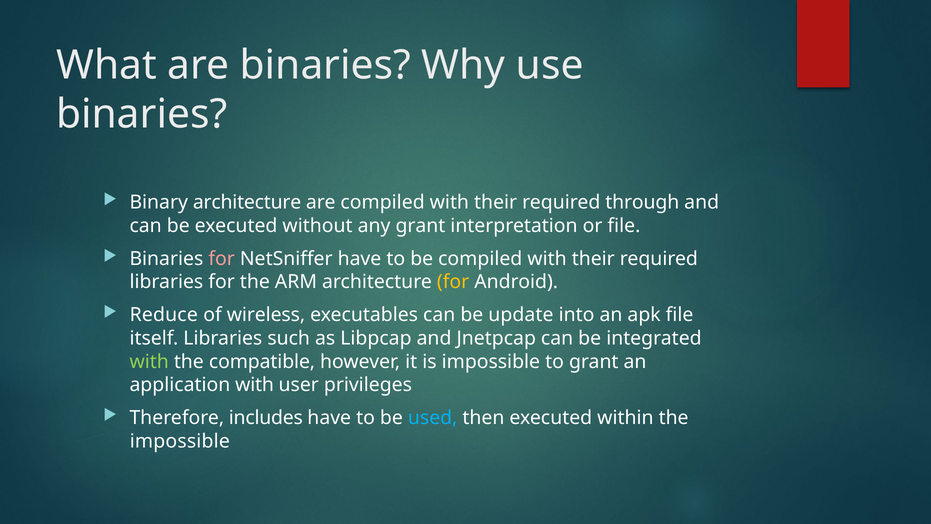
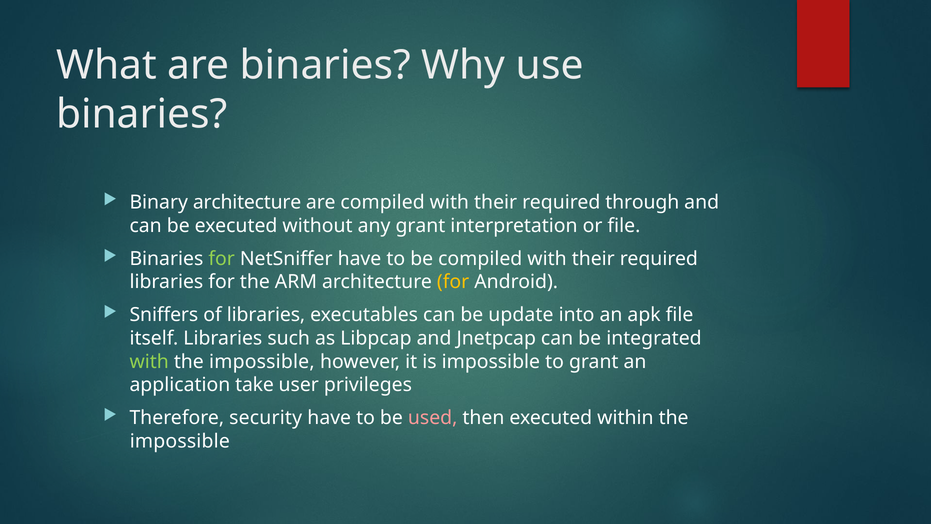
for colour: pink -> light green (222, 259)
Reduce: Reduce -> Sniffers (164, 315)
of wireless: wireless -> libraries (266, 315)
compatible: compatible -> impossible (262, 361)
application with: with -> take (255, 385)
includes: includes -> security (266, 418)
used colour: light blue -> pink (433, 418)
